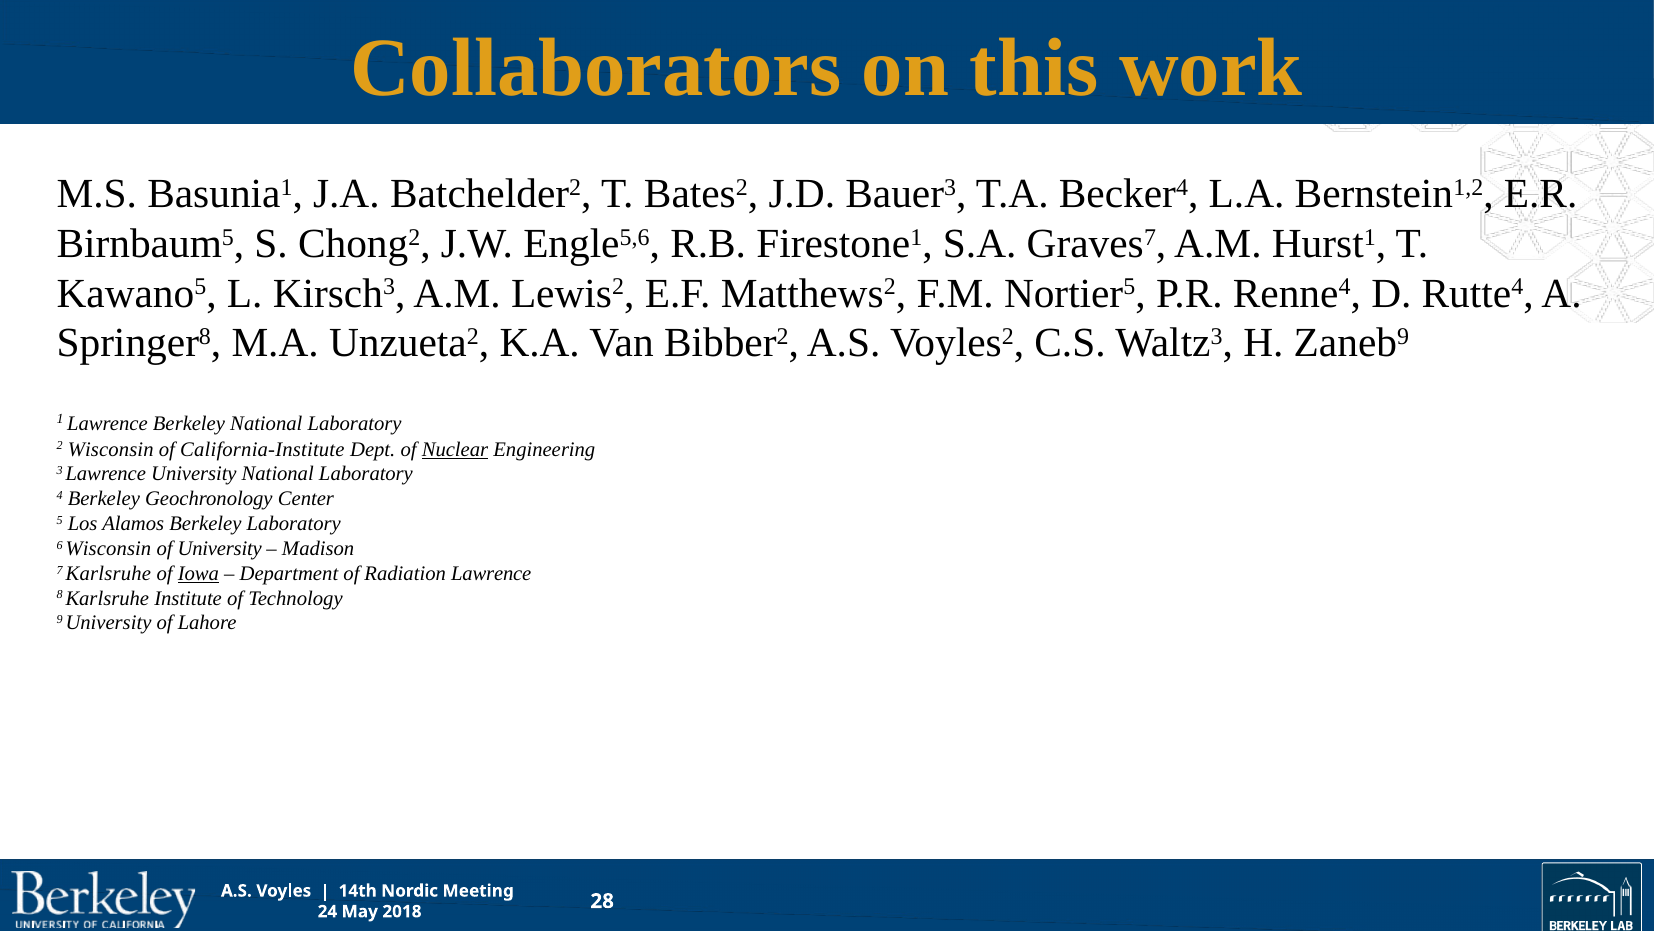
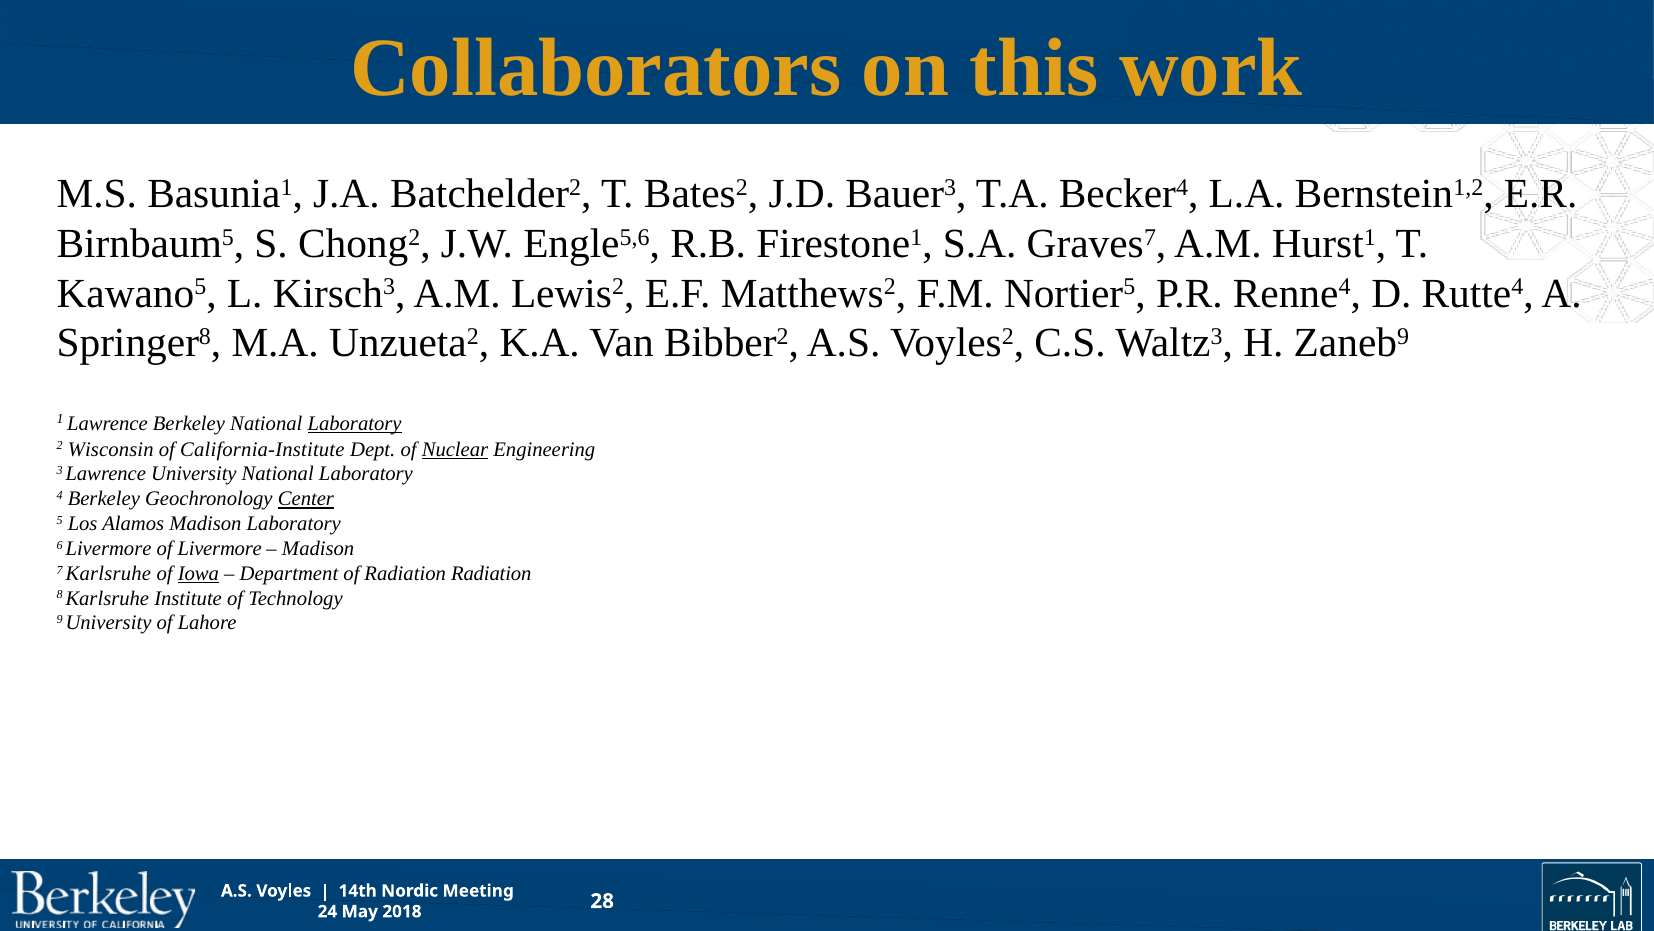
Laboratory underline: none -> present (355, 424)
Center underline: none -> present (306, 499)
Alamos Berkeley: Berkeley -> Madison (205, 523)
6 Wisconsin: Wisconsin -> Livermore (108, 548)
of University: University -> Livermore (220, 548)
Radiation Lawrence: Lawrence -> Radiation (491, 573)
